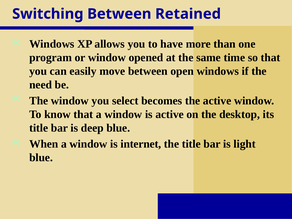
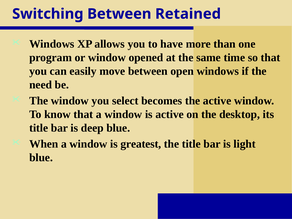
internet: internet -> greatest (141, 144)
